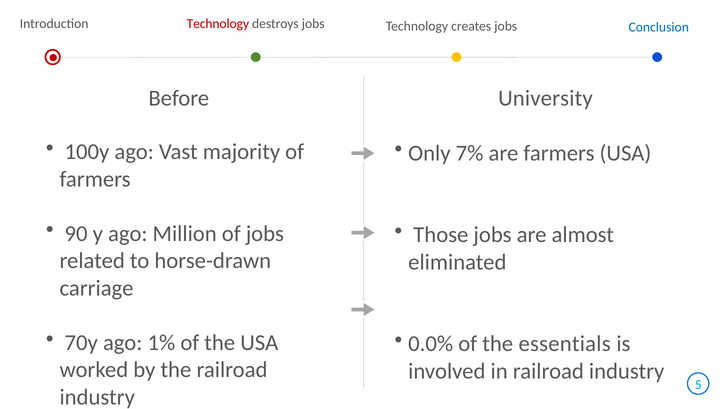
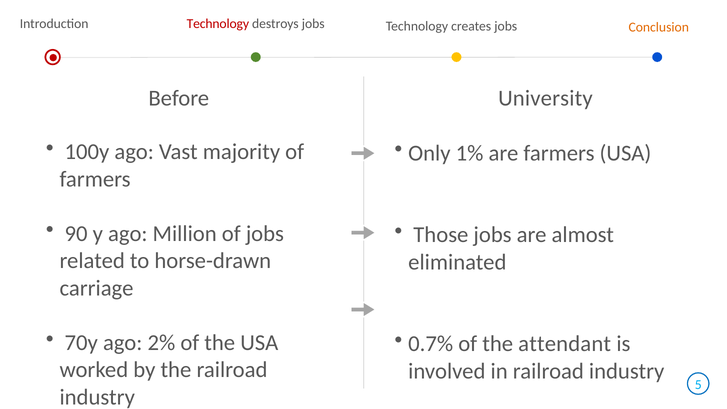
Conclusion colour: blue -> orange (659, 27)
7%: 7% -> 1% (470, 153)
1%: 1% -> 2% (161, 343)
0.0%: 0.0% -> 0.7% (431, 344)
essentials: essentials -> attendant (565, 344)
